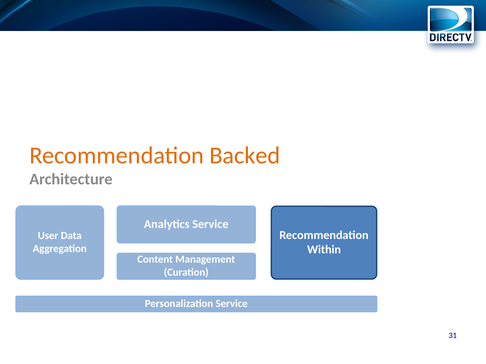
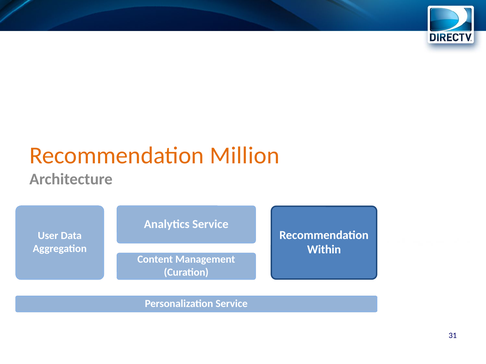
Backed: Backed -> Million (245, 156)
